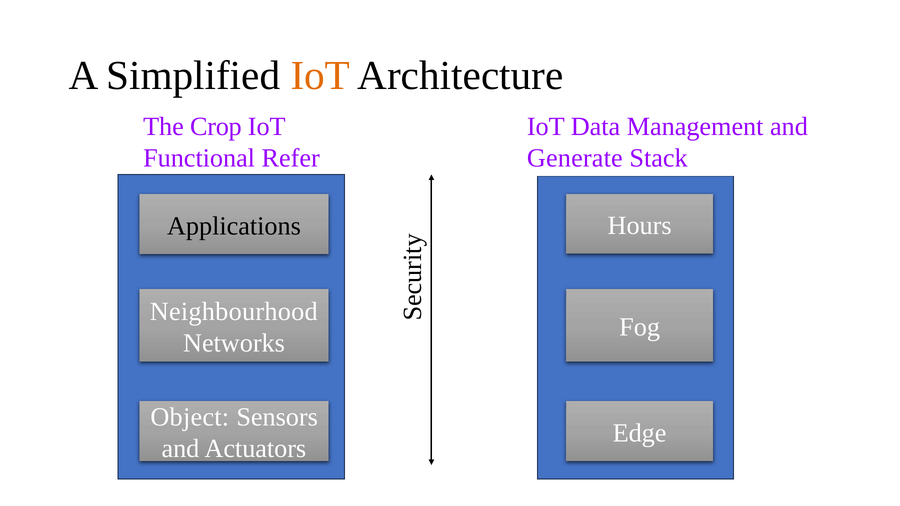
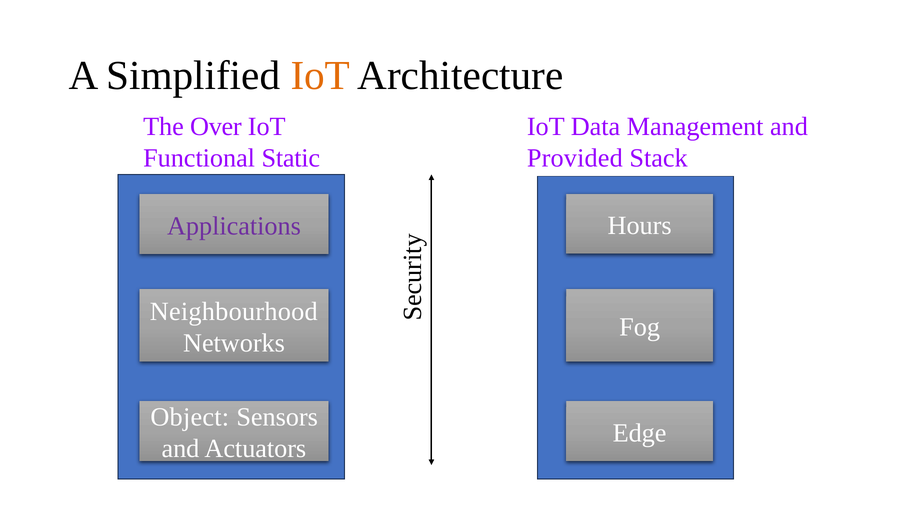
Crop: Crop -> Over (216, 127)
Generate: Generate -> Provided (575, 158)
Refer: Refer -> Static (291, 158)
Applications colour: black -> purple (234, 226)
